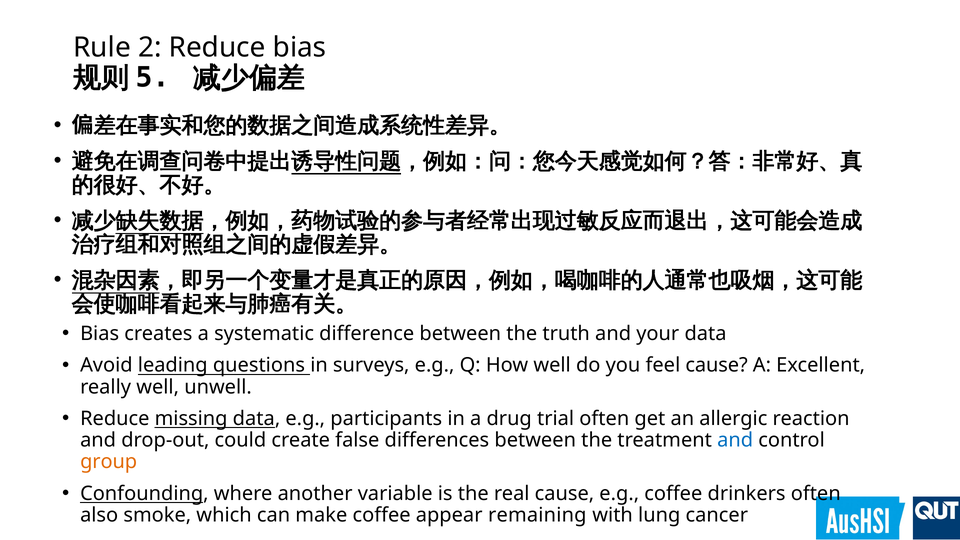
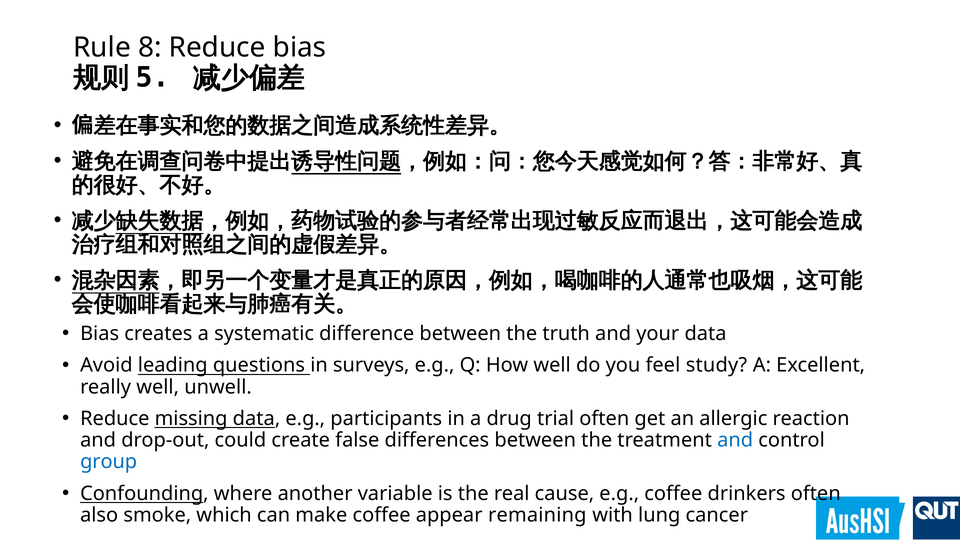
2: 2 -> 8 (150, 47)
feel cause: cause -> study (716, 365)
group colour: orange -> blue (109, 462)
